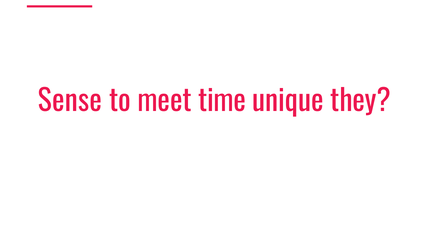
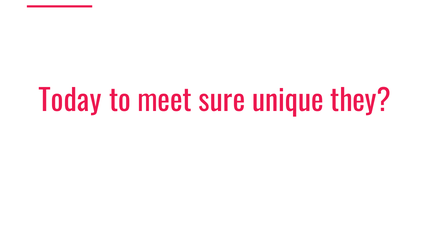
Sense: Sense -> Today (70, 101)
time: time -> sure (222, 101)
